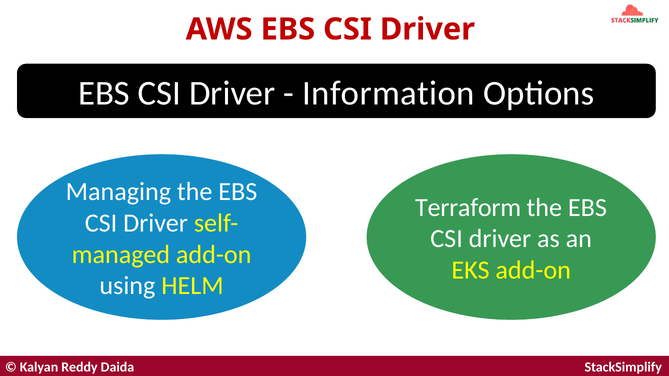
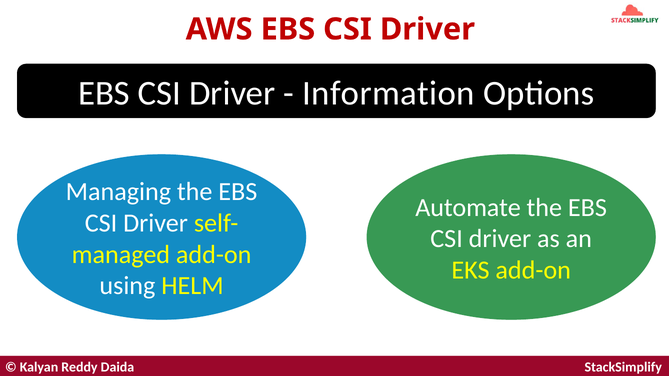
Terraform: Terraform -> Automate (468, 208)
